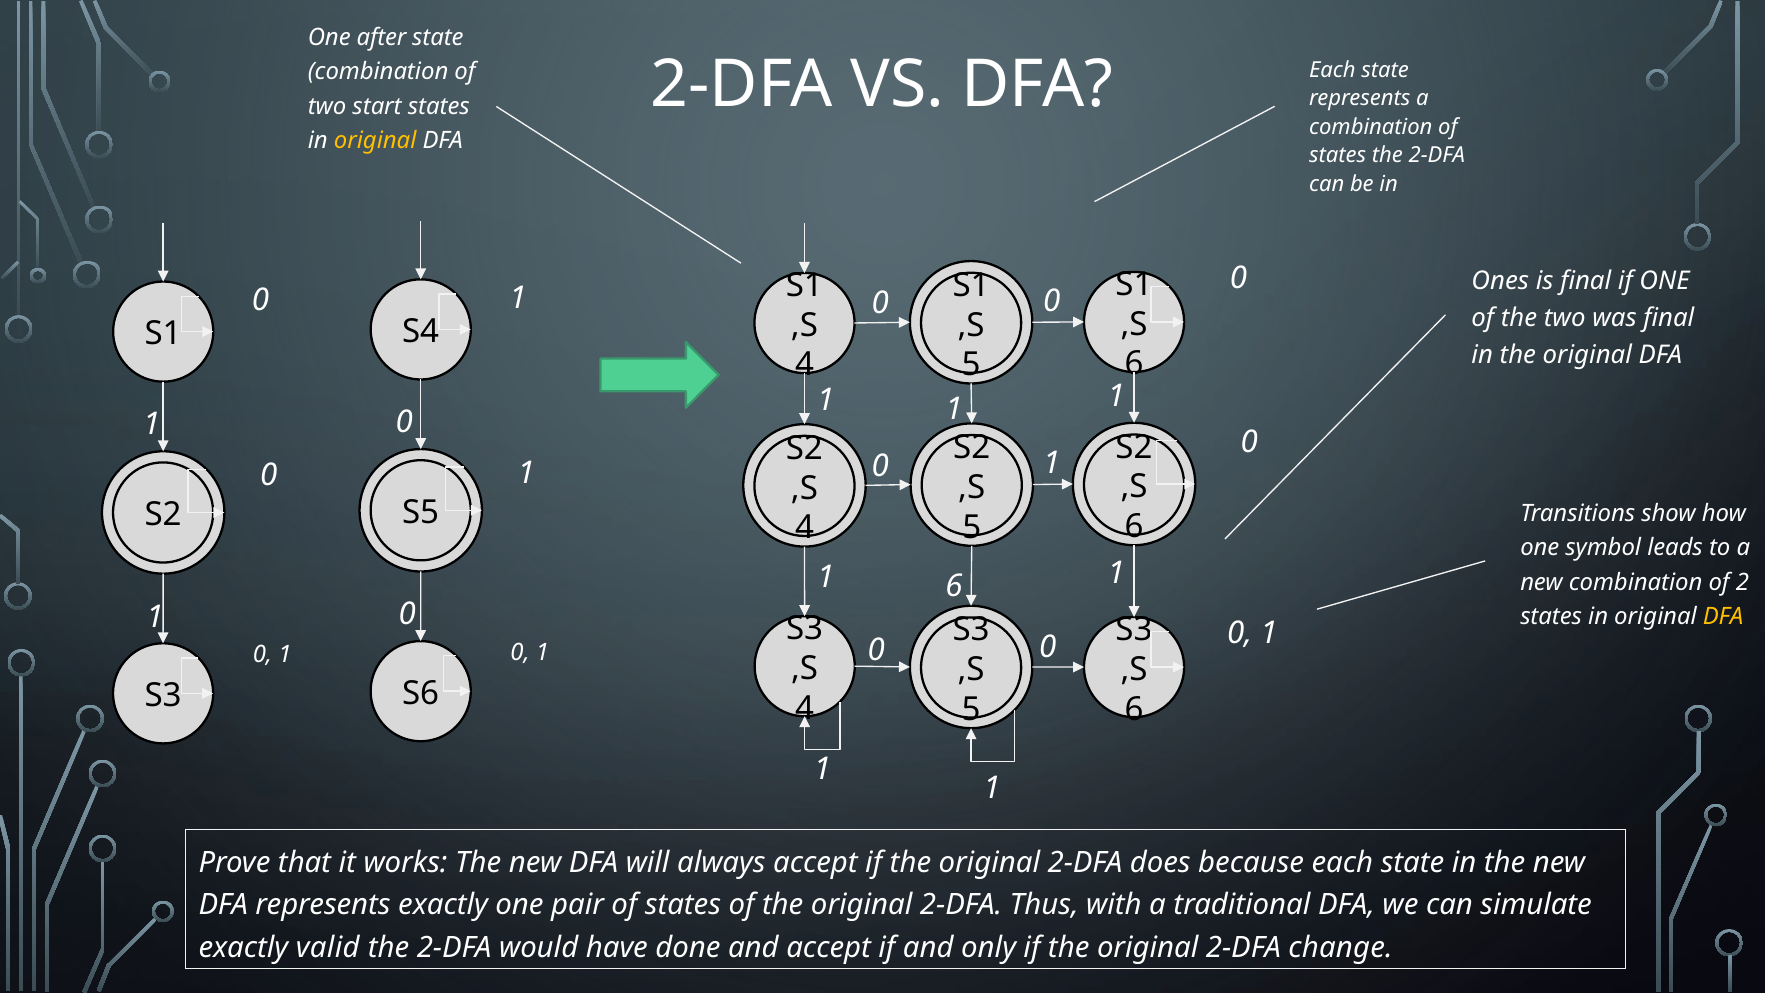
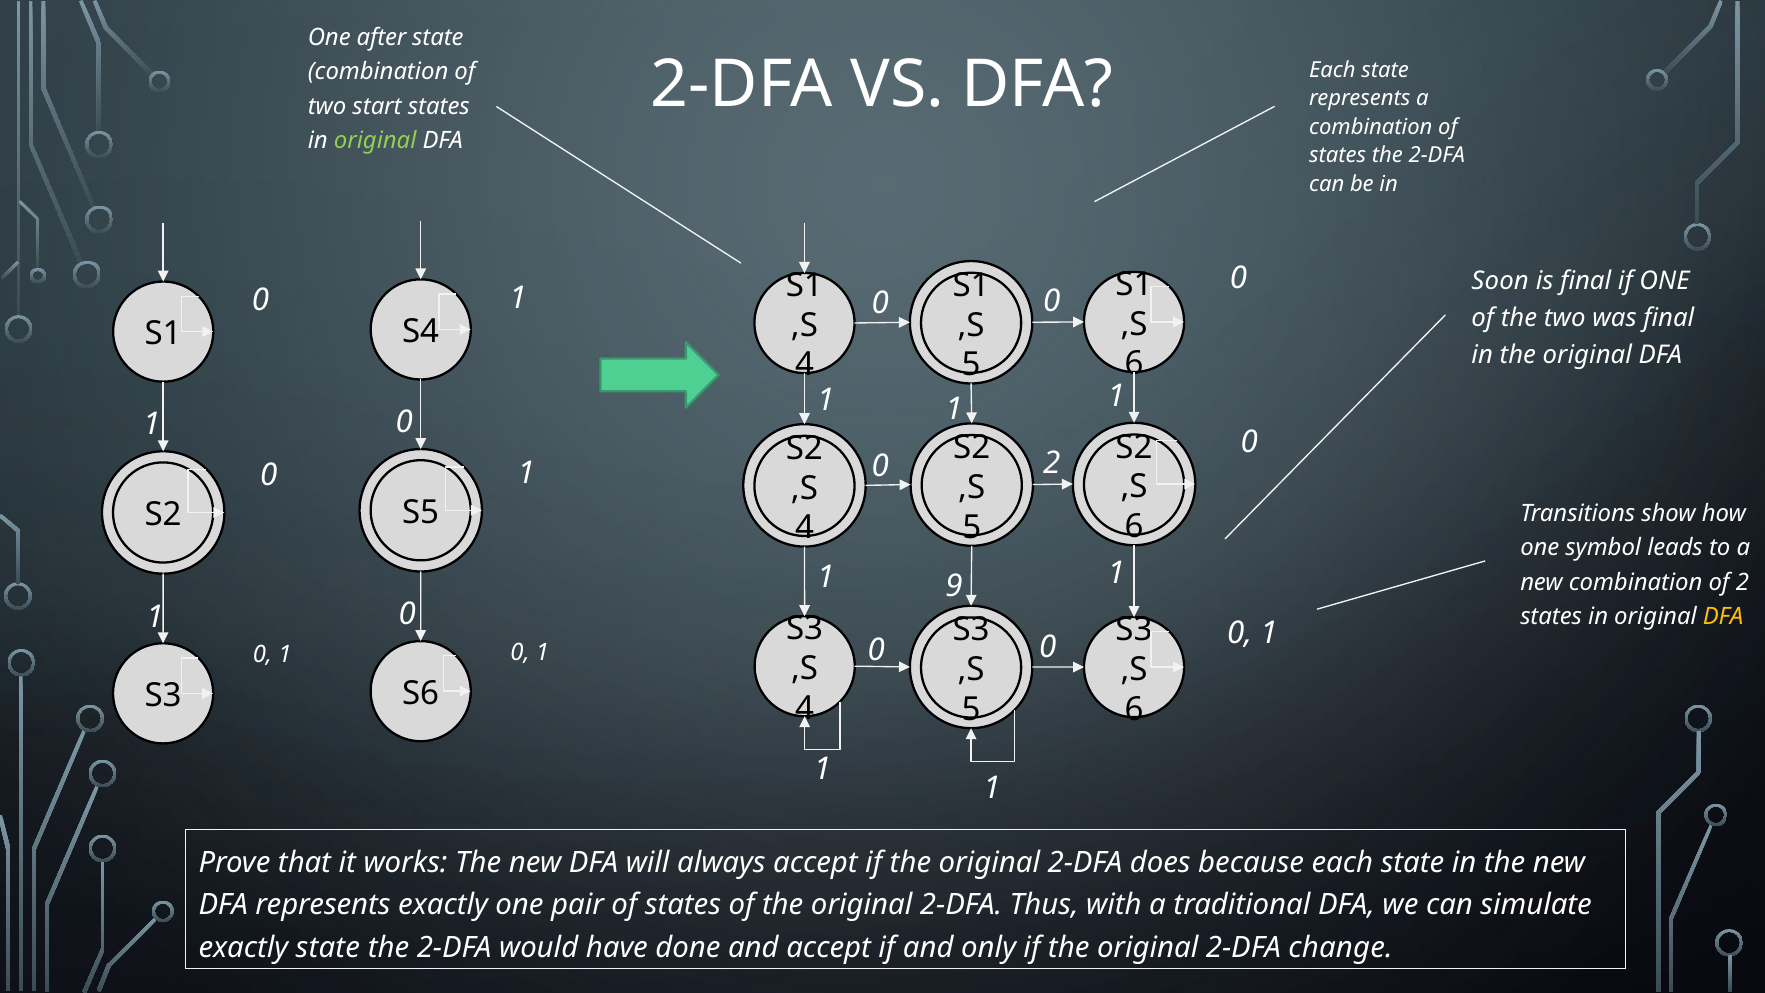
original colour: yellow -> light green (375, 141)
Ones: Ones -> Soon (1500, 281)
1: 1 -> 2 (1052, 463)
1 6: 6 -> 9 (954, 586)
exactly valid: valid -> state (328, 947)
